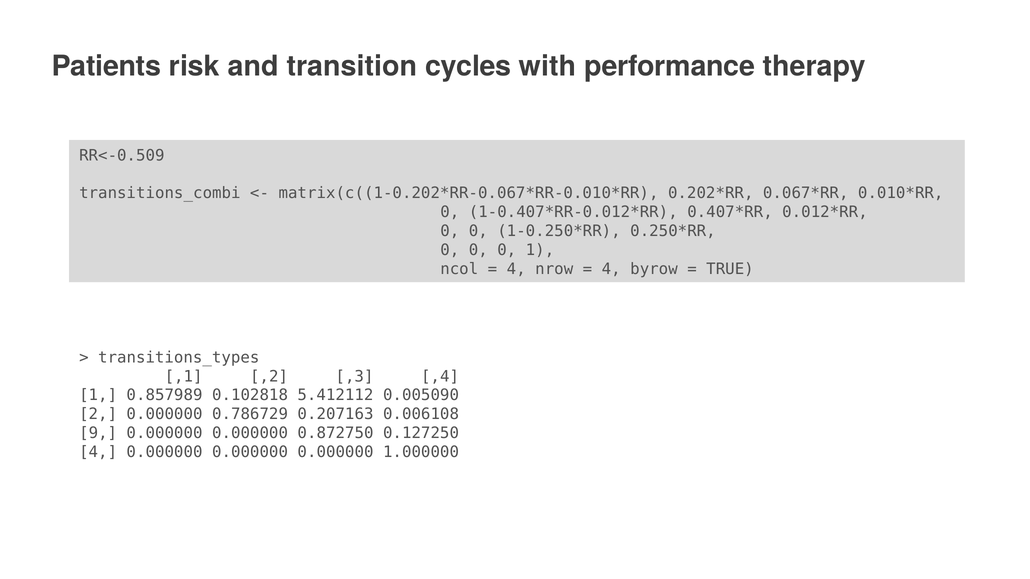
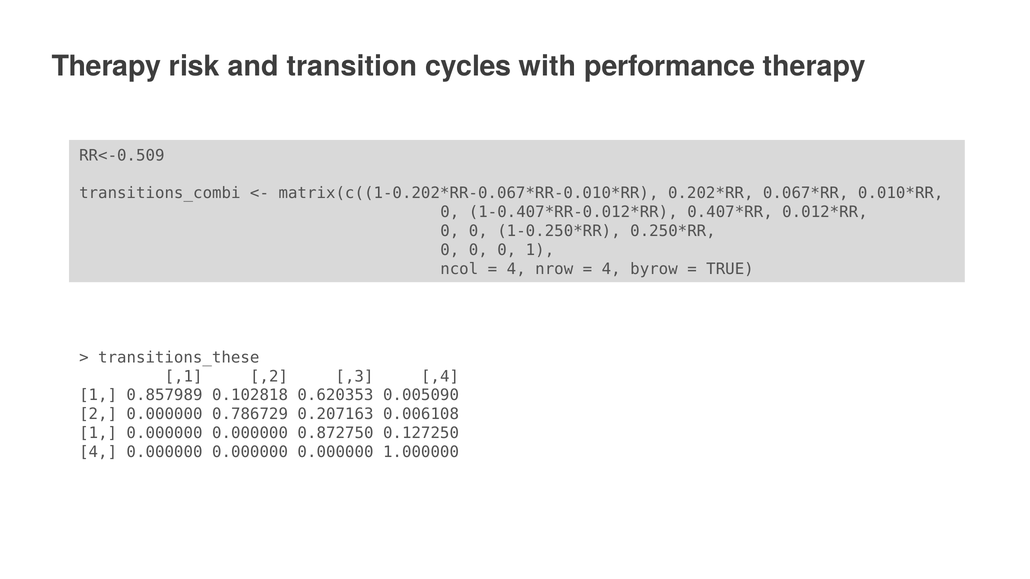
Patients: Patients -> Therapy (106, 66)
transitions_types: transitions_types -> transitions_these (179, 358)
5.412112: 5.412112 -> 0.620353 (335, 395)
9: 9 -> 1 (98, 433)
